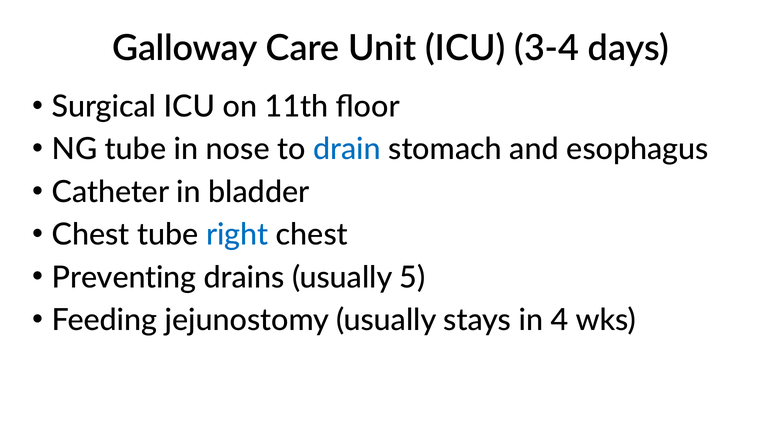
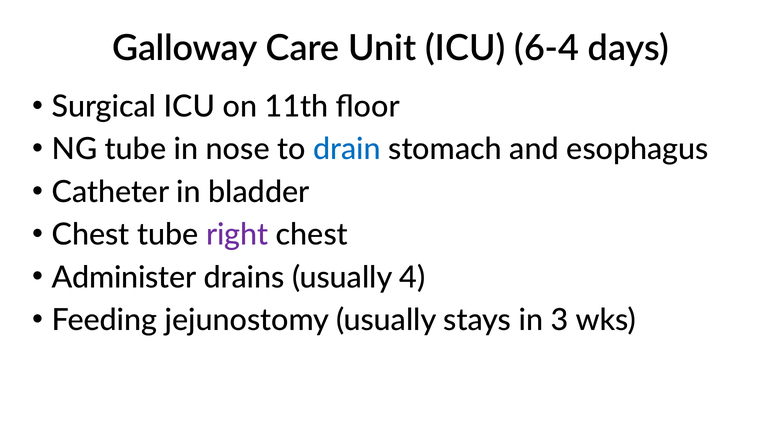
3-4: 3-4 -> 6-4 (547, 49)
right colour: blue -> purple (237, 235)
Preventing: Preventing -> Administer (124, 278)
5: 5 -> 4 (412, 278)
4: 4 -> 3 (560, 320)
